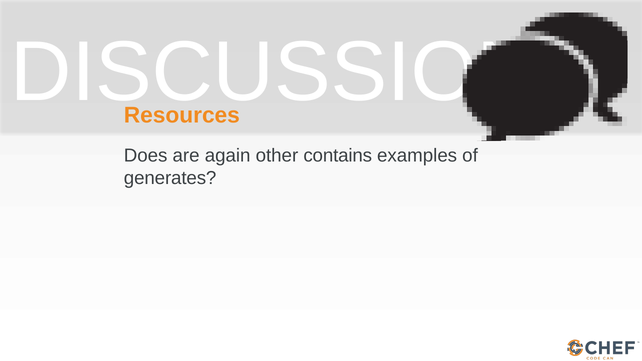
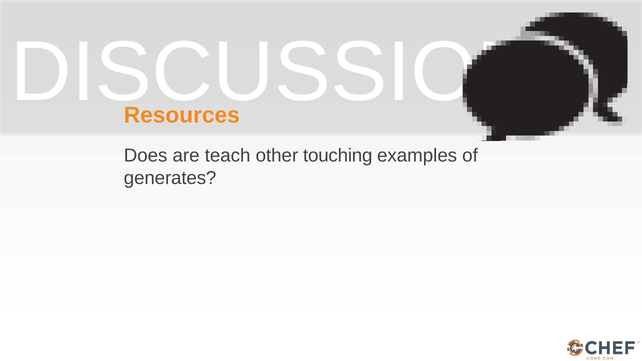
again: again -> teach (228, 156)
contains: contains -> touching (338, 156)
